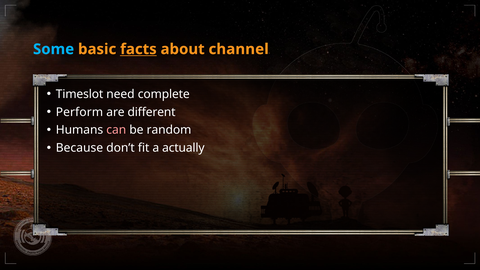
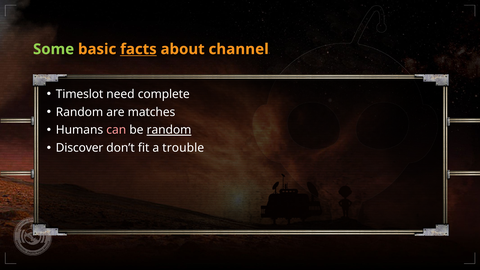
Some colour: light blue -> light green (54, 49)
Perform: Perform -> Random (80, 112)
different: different -> matches (151, 112)
random underline: none -> present (169, 130)
Because: Because -> Discover (80, 148)
actually: actually -> trouble (183, 148)
